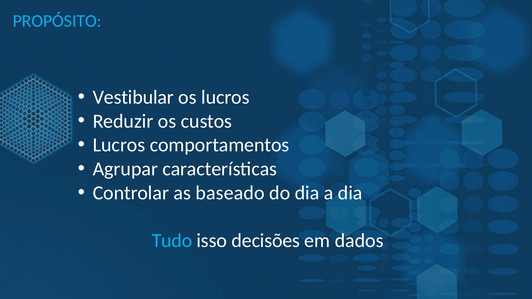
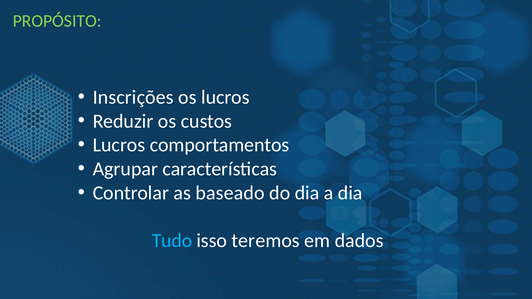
PROPÓSITO colour: light blue -> light green (57, 21)
Vestibular: Vestibular -> Inscrições (133, 97)
decisões: decisões -> teremos (266, 241)
